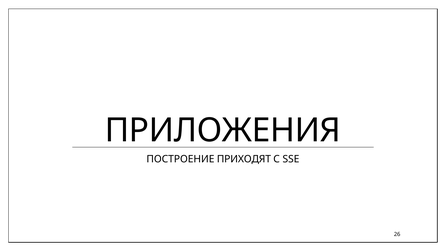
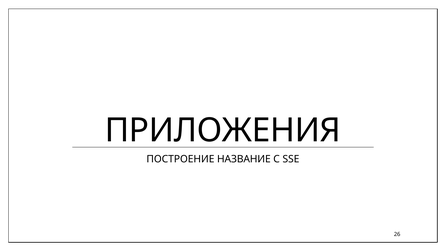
ПРИХОДЯТ: ПРИХОДЯТ -> НАЗВАНИЕ (244, 159)
